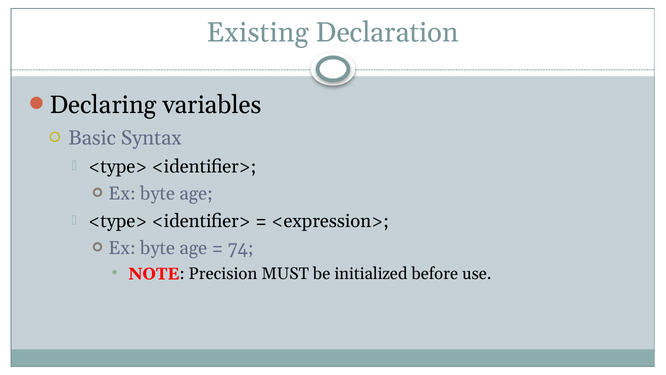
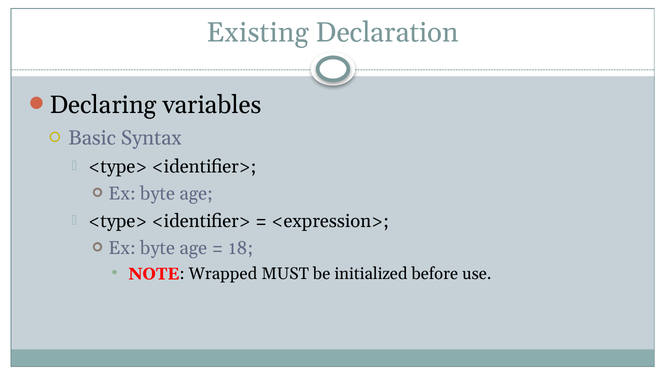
74: 74 -> 18 (241, 248)
Precision: Precision -> Wrapped (223, 274)
